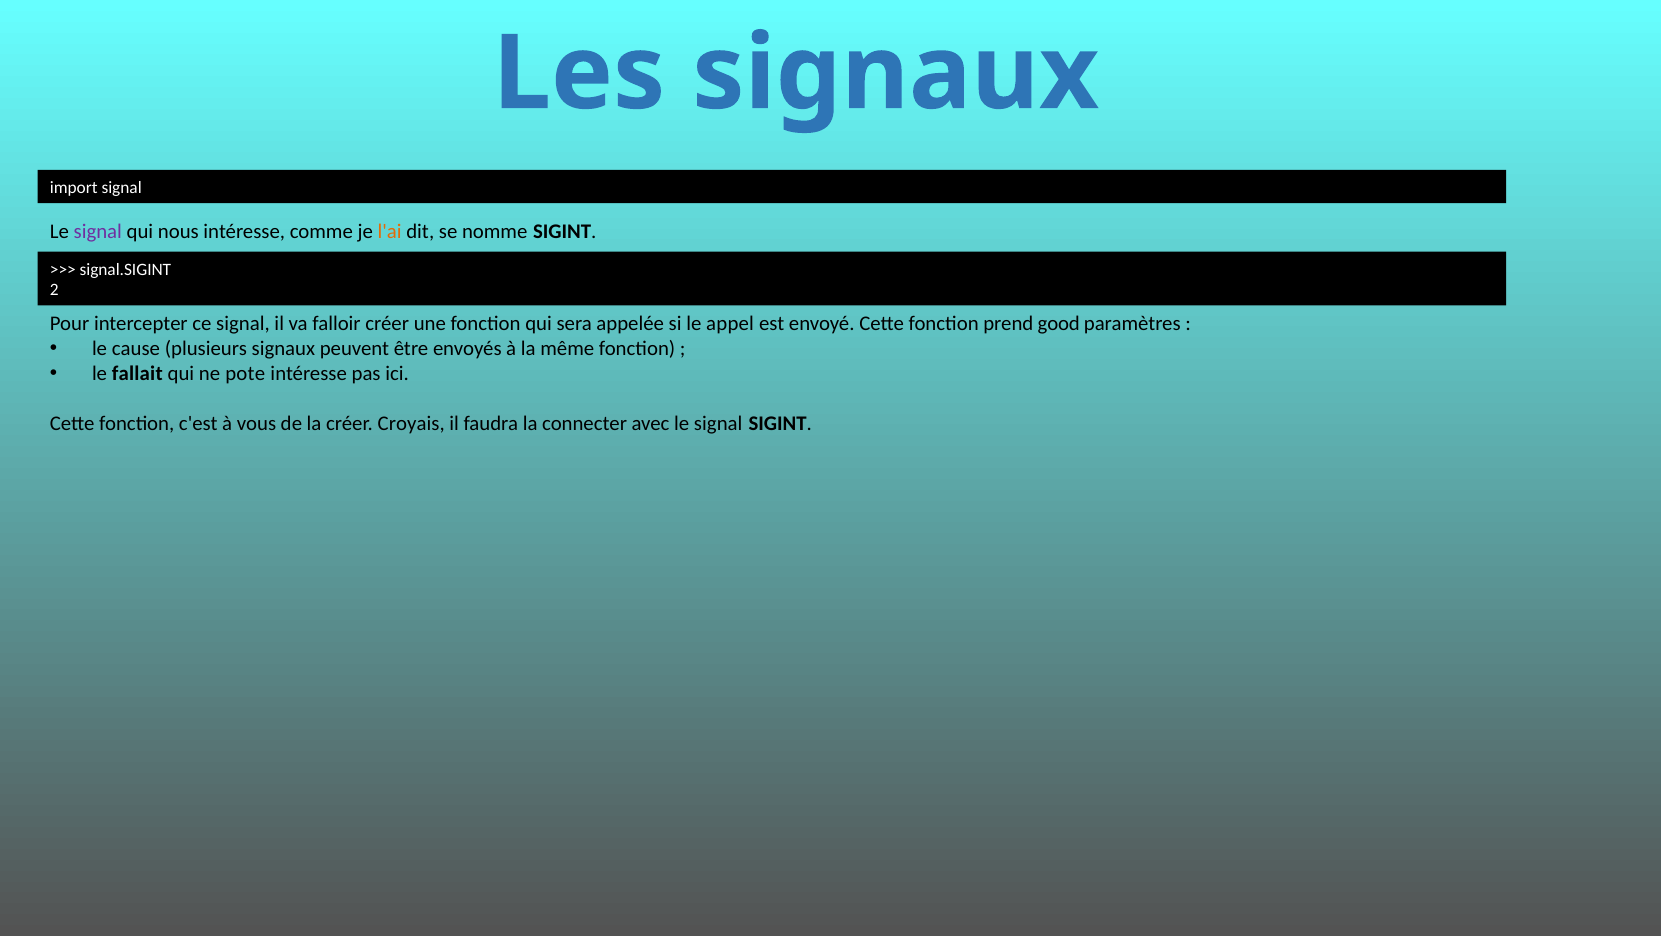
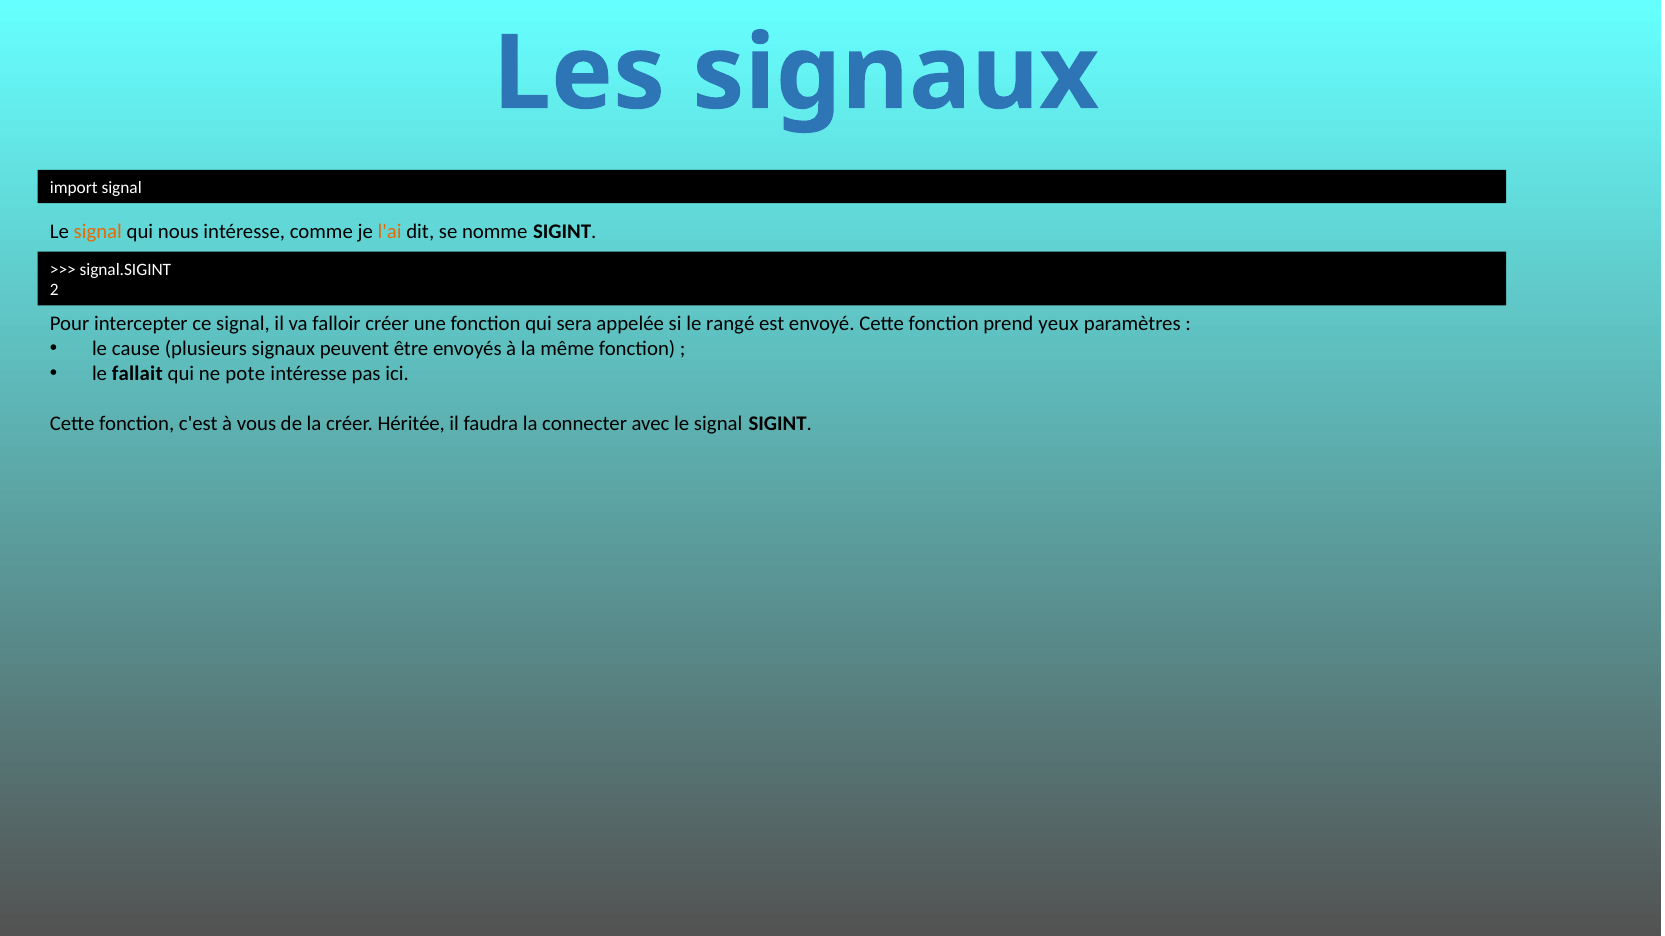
signal colour: purple -> orange (98, 232)
appel: appel -> rangé (730, 324)
good: good -> yeux (1058, 324)
Croyais: Croyais -> Héritée (411, 424)
